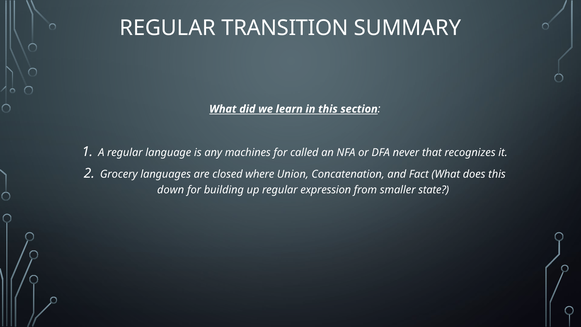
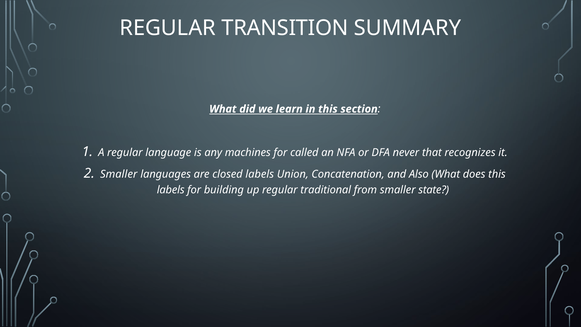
Grocery: Grocery -> Smaller (119, 174)
closed where: where -> labels (260, 174)
Fact: Fact -> Also (419, 174)
down: down -> labels (171, 190)
expression: expression -> traditional (326, 190)
